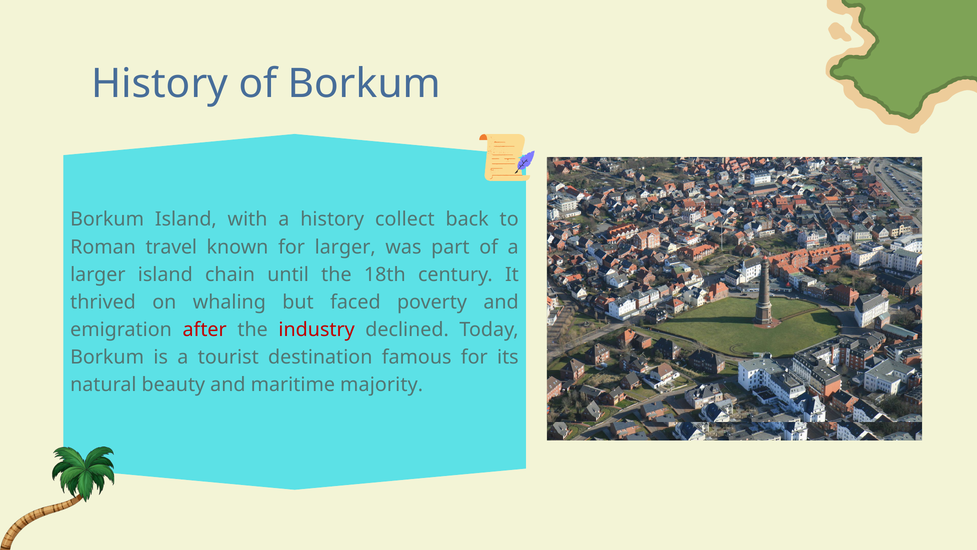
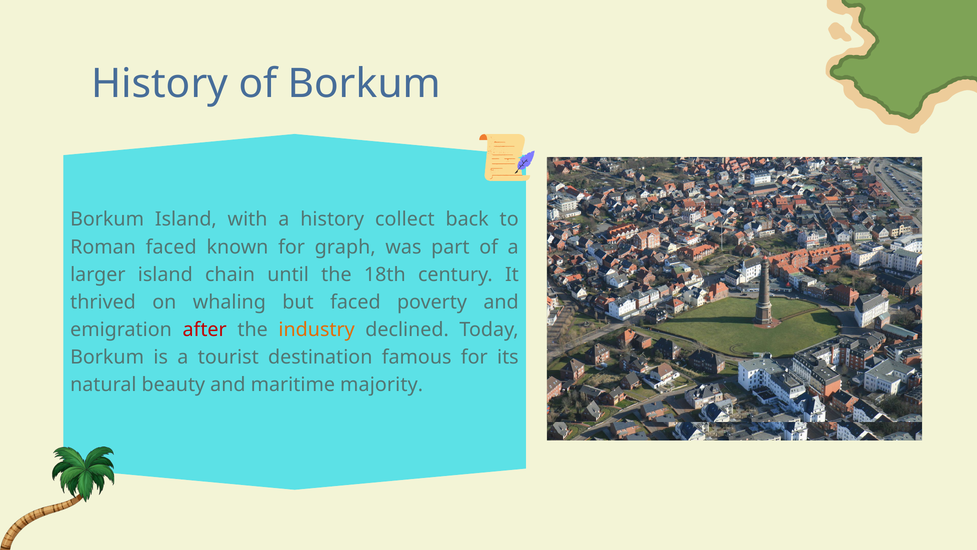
Roman travel: travel -> faced (171, 247)
for larger: larger -> graph (345, 247)
industry colour: red -> orange (317, 329)
